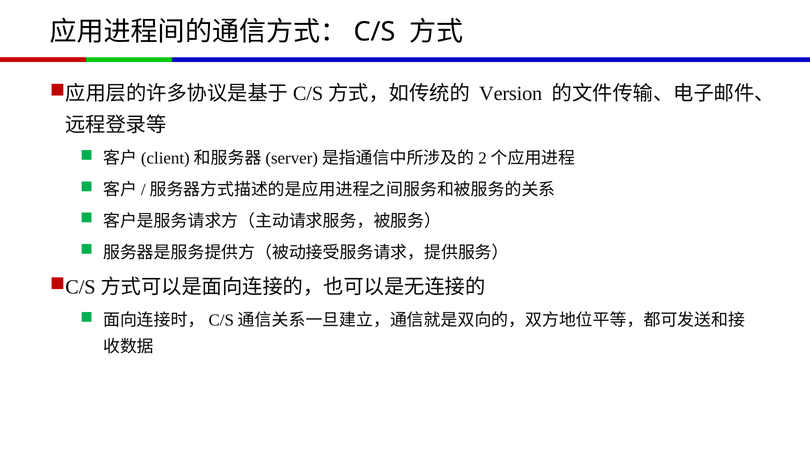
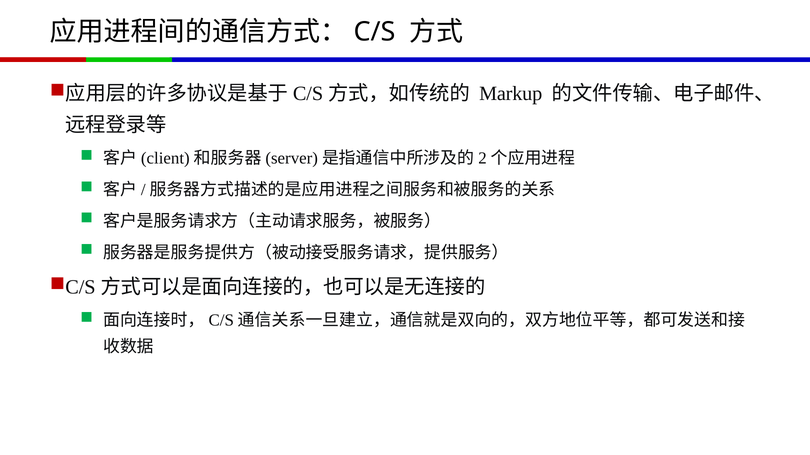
Version: Version -> Markup (511, 94)
